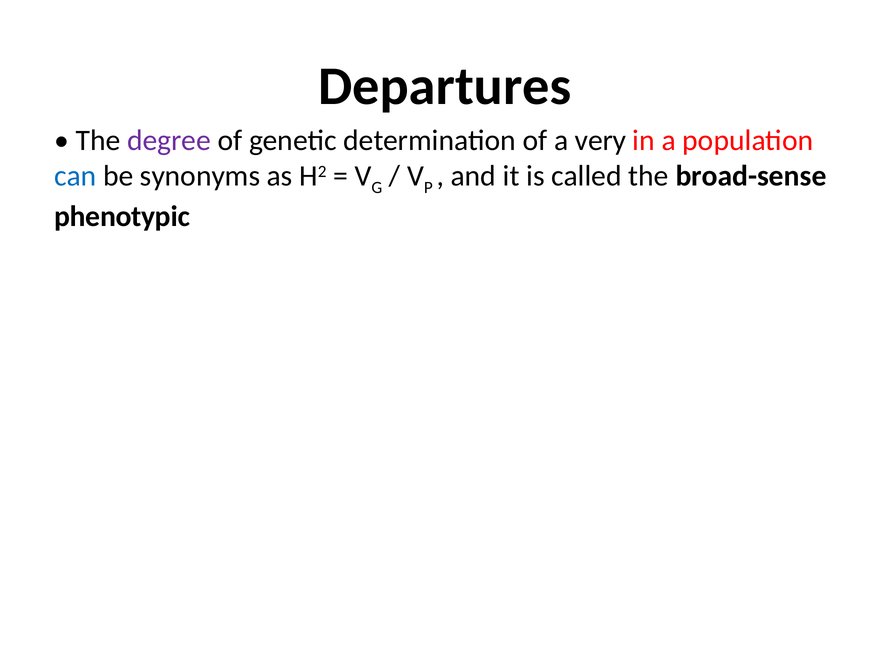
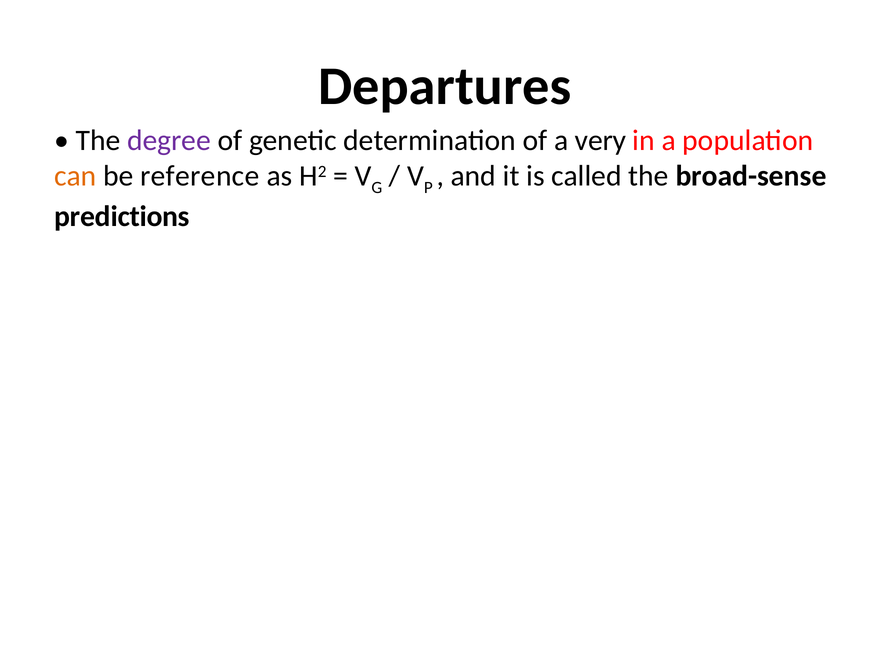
can colour: blue -> orange (75, 176)
synonyms: synonyms -> reference (200, 176)
phenotypic: phenotypic -> predictions (122, 217)
